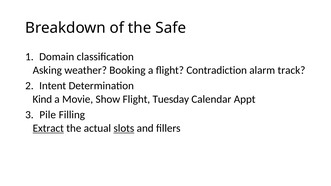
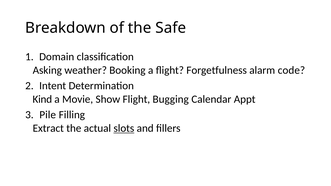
Contradiction: Contradiction -> Forgetfulness (217, 70)
track: track -> code (291, 70)
Tuesday: Tuesday -> Bugging (171, 99)
Extract underline: present -> none (48, 128)
